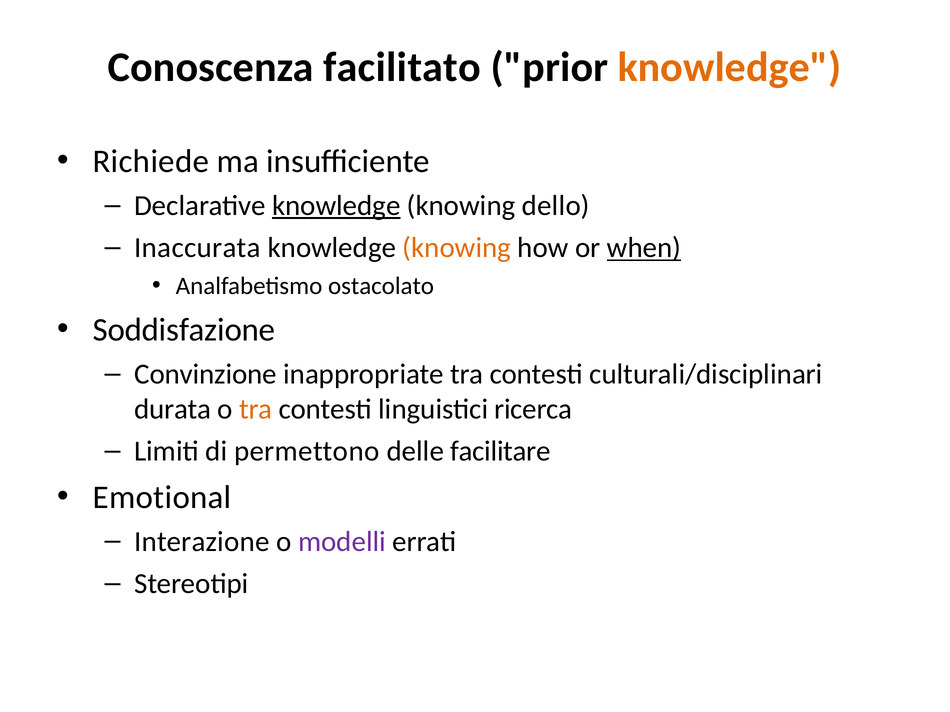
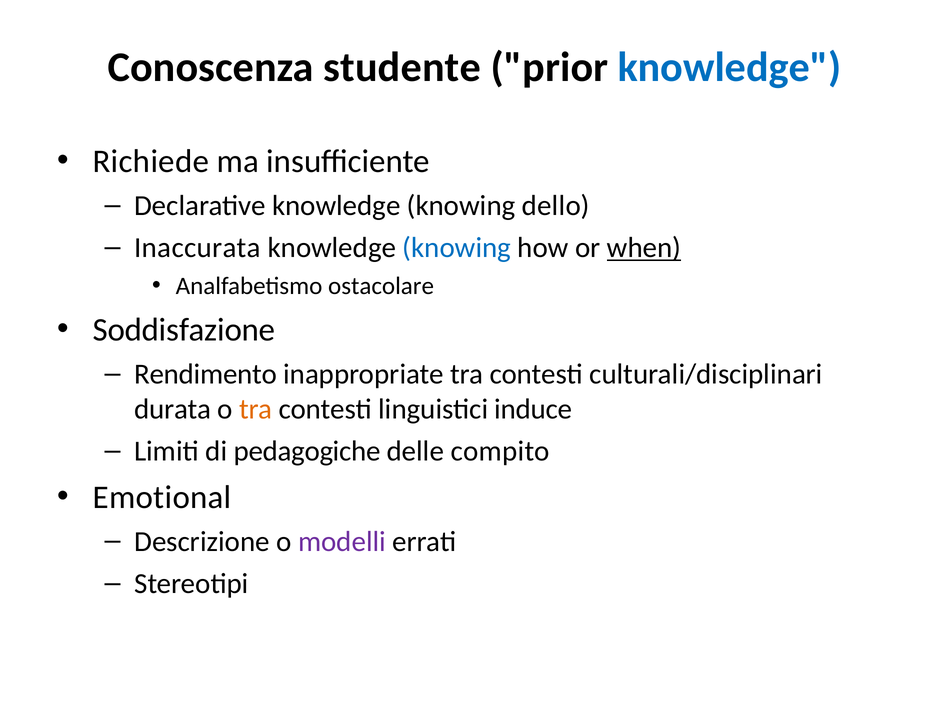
facilitato: facilitato -> studente (402, 67)
knowledge colour: orange -> blue (730, 67)
knowledge underline: present -> none (336, 206)
knowing colour: orange -> blue (457, 248)
ostacolato: ostacolato -> ostacolare (381, 286)
Convinzione: Convinzione -> Rendimento (206, 375)
ricerca: ricerca -> induce (533, 409)
permettono: permettono -> pedagogiche (307, 452)
facilitare: facilitare -> compito (500, 452)
Interazione: Interazione -> Descrizione (202, 542)
